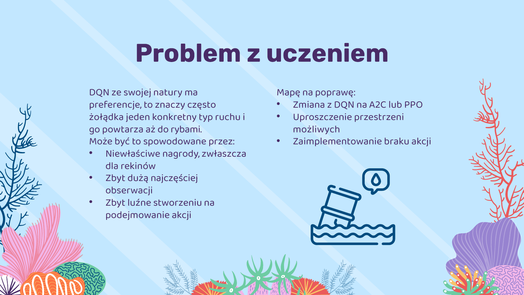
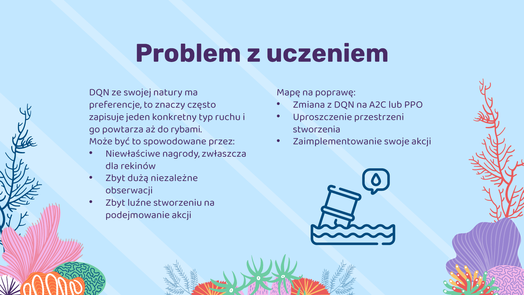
żołądka: żołądka -> zapisuje (106, 117)
możliwych: możliwych -> stworzenia (317, 129)
braku: braku -> swoje (397, 141)
najczęściej: najczęściej -> niezależne (174, 178)
